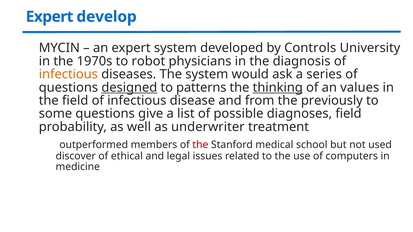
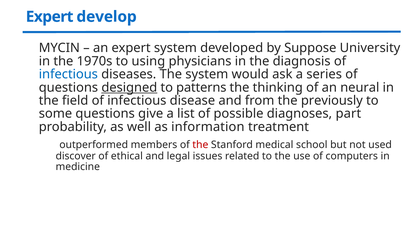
Controls: Controls -> Suppose (310, 48)
robot: robot -> using (148, 61)
infectious colour: orange -> blue (68, 74)
thinking underline: present -> none (278, 88)
values: values -> neural (360, 88)
diagnoses field: field -> part (348, 114)
underwriter: underwriter -> information (208, 127)
